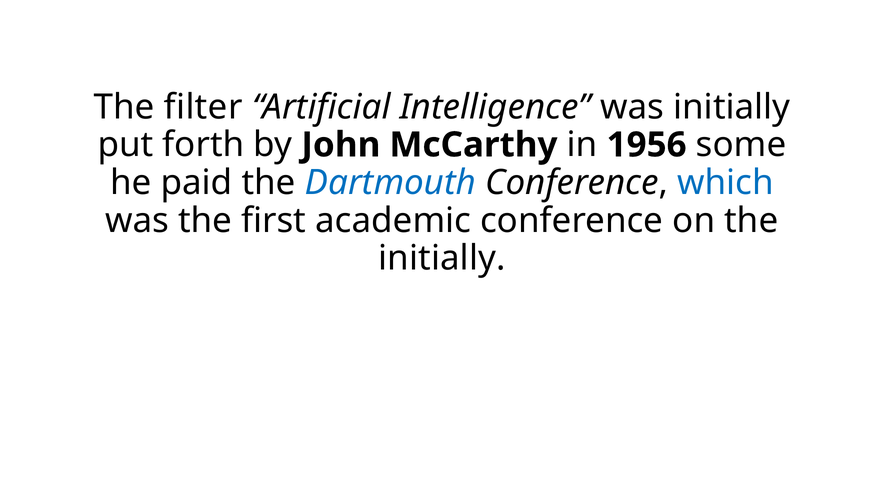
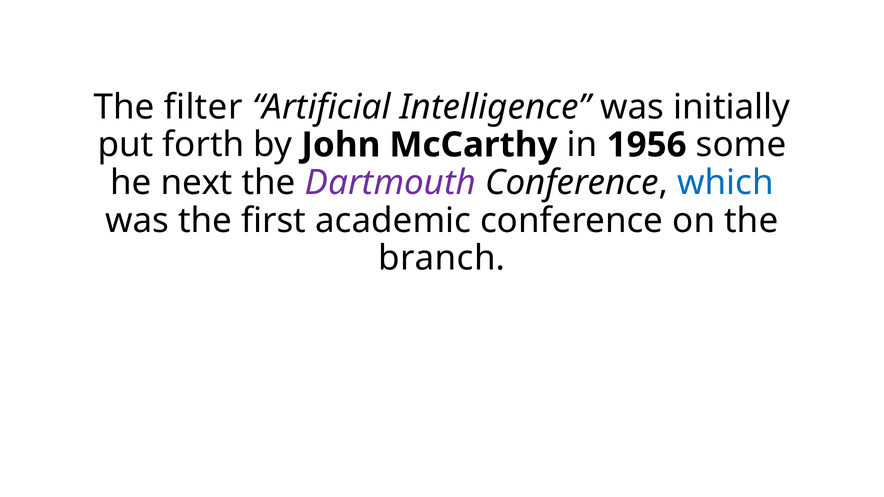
paid: paid -> next (197, 183)
Dartmouth colour: blue -> purple (390, 183)
initially: initially -> branch (442, 258)
